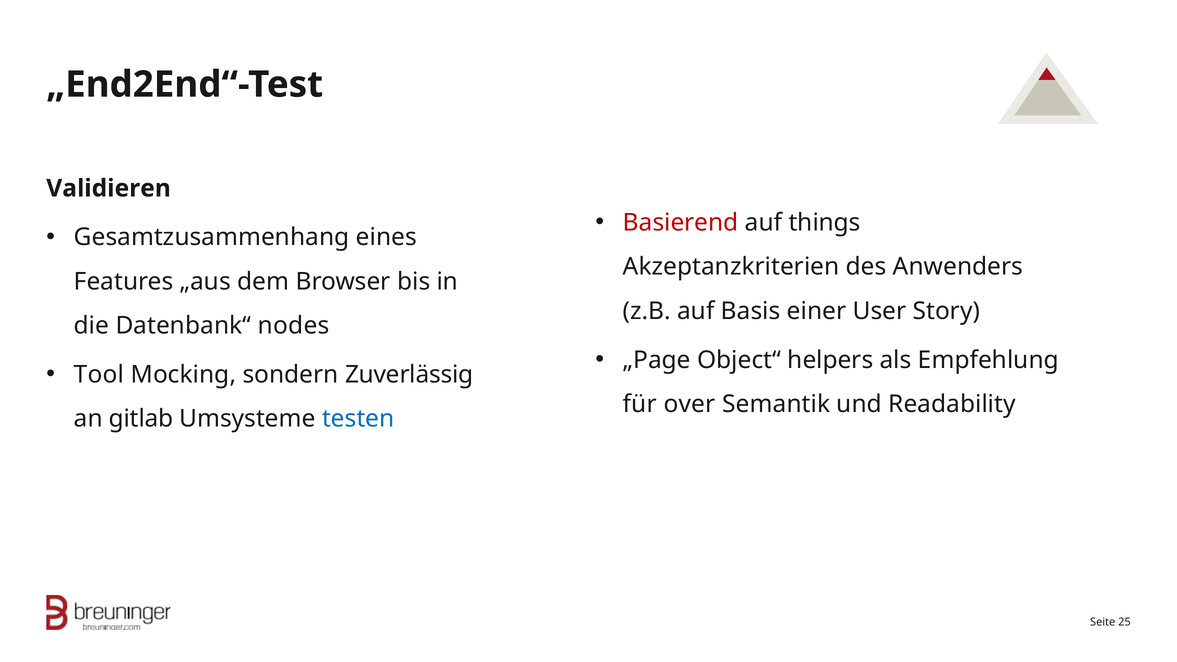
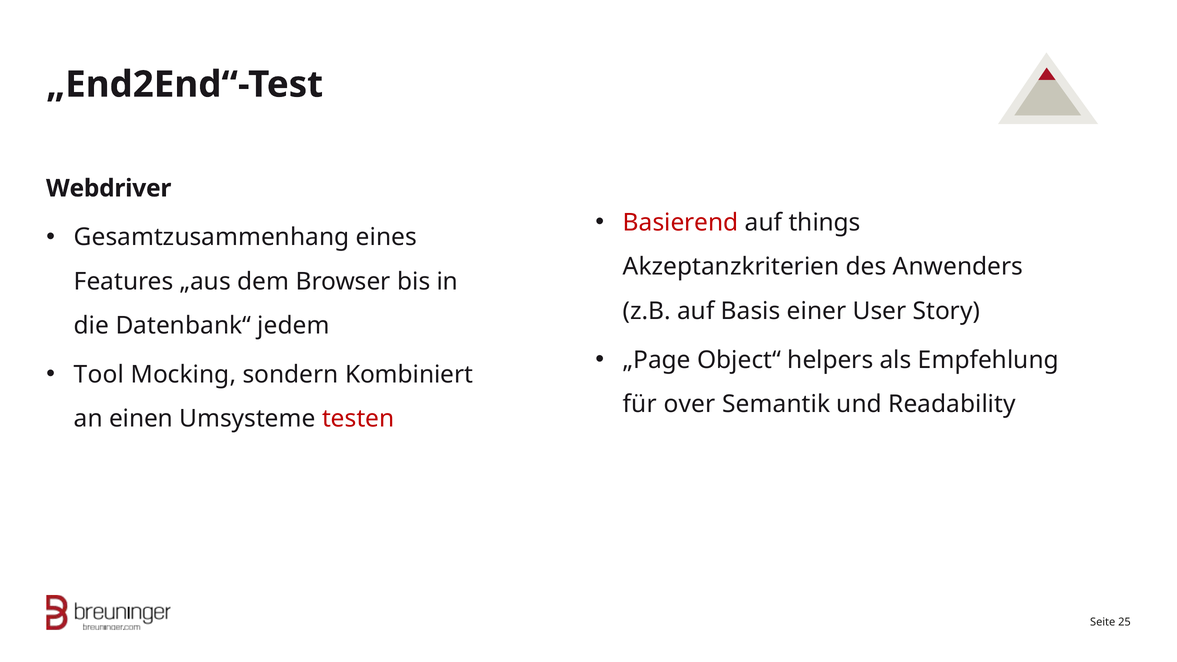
Validieren: Validieren -> Webdriver (109, 188)
nodes: nodes -> jedem (294, 326)
Zuverlässig: Zuverlässig -> Kombiniert (409, 375)
gitlab: gitlab -> einen (141, 419)
testen colour: blue -> red (358, 419)
